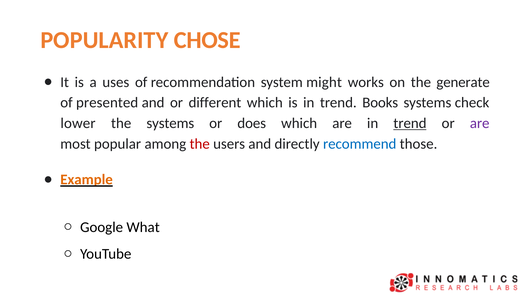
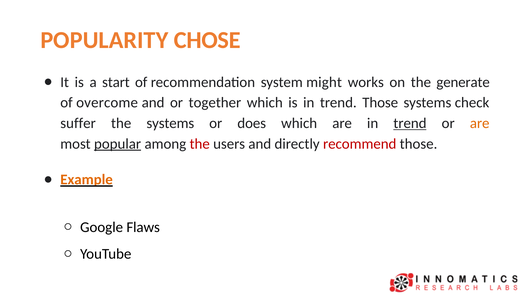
uses: uses -> start (116, 82)
presented: presented -> overcome (107, 103)
different: different -> together (215, 103)
trend Books: Books -> Those (380, 103)
lower: lower -> suffer (78, 123)
are colour: purple -> orange (480, 123)
popular underline: none -> present (118, 144)
recommend colour: blue -> red (360, 144)
What: What -> Flaws (143, 227)
